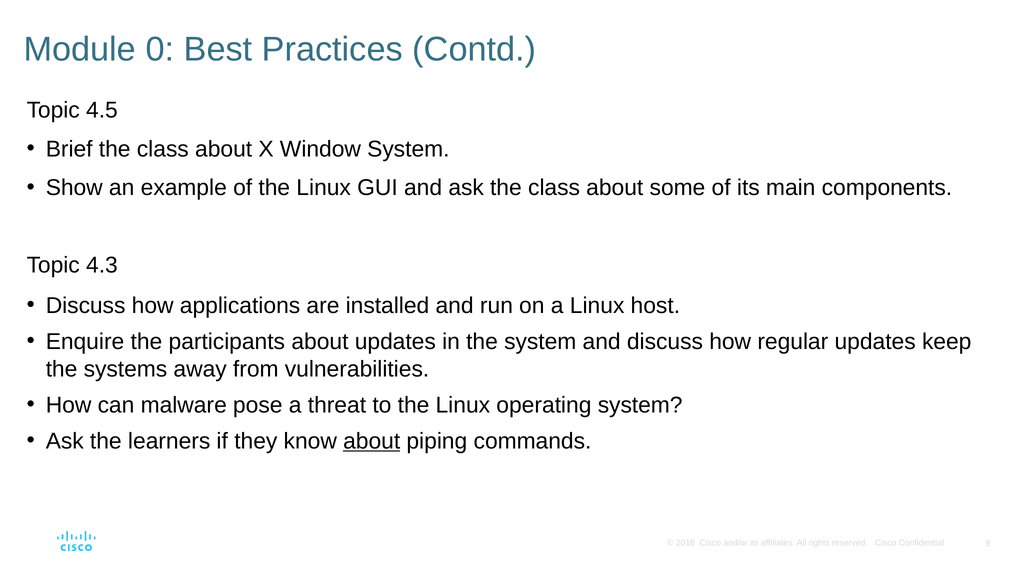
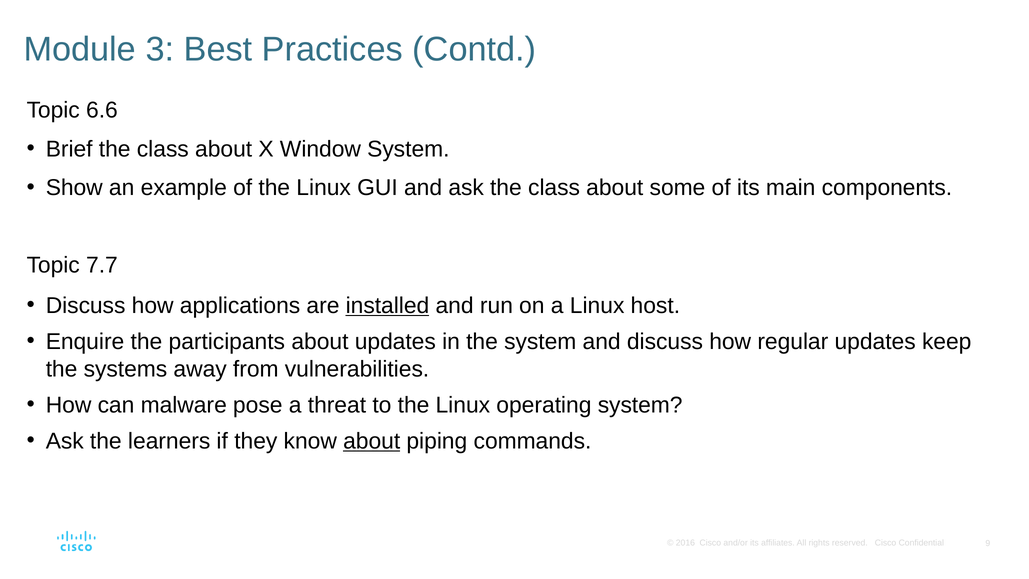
0: 0 -> 3 (160, 50)
4.5: 4.5 -> 6.6 (102, 110)
4.3: 4.3 -> 7.7 (102, 265)
installed underline: none -> present (387, 306)
